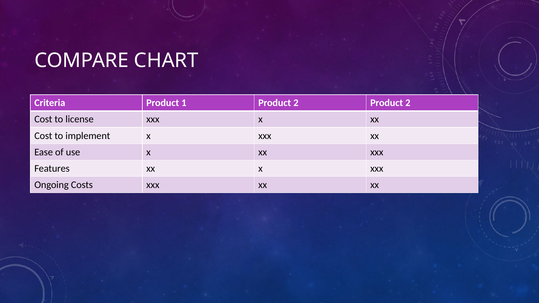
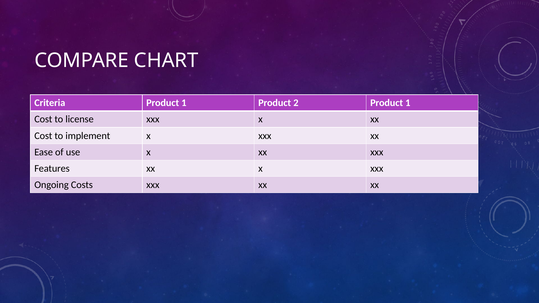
2 Product 2: 2 -> 1 (408, 103)
